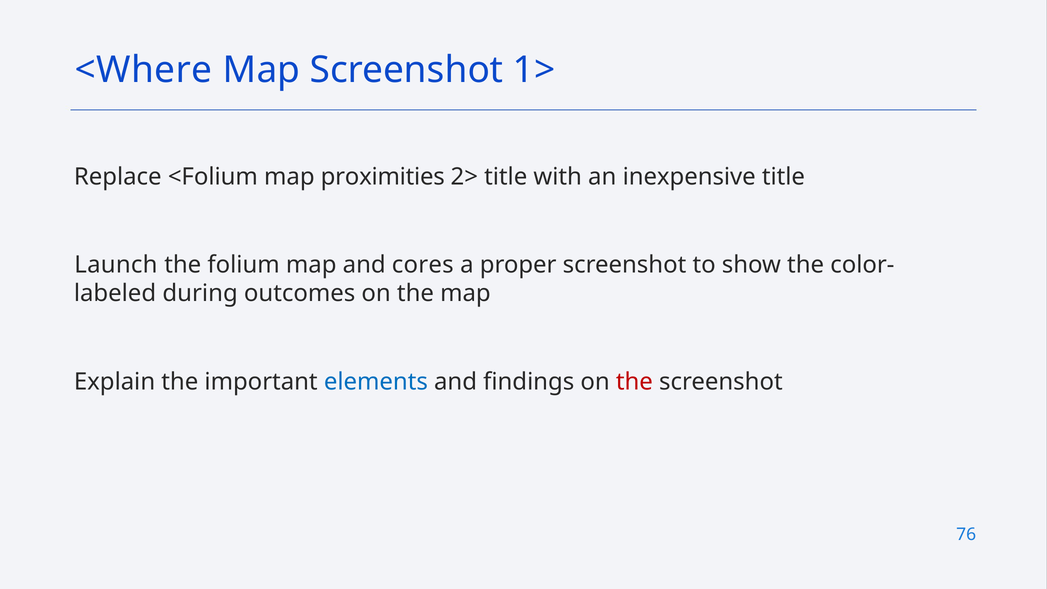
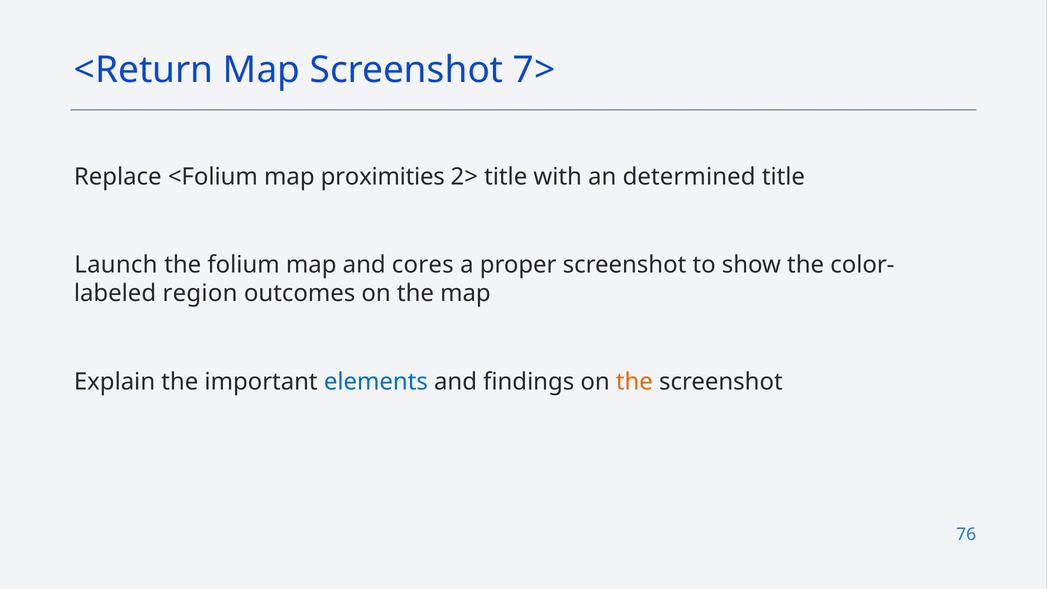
<Where: <Where -> <Return (144, 70)
1>: 1> -> 7> (534, 70)
inexpensive: inexpensive -> determined (689, 177)
during: during -> region (200, 294)
the colour: red -> orange (634, 382)
